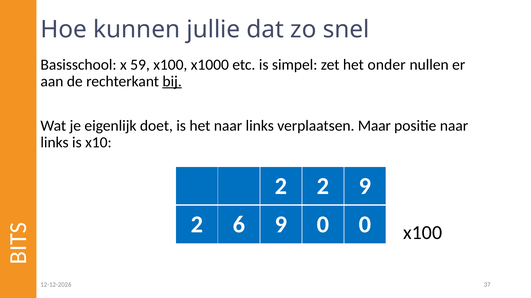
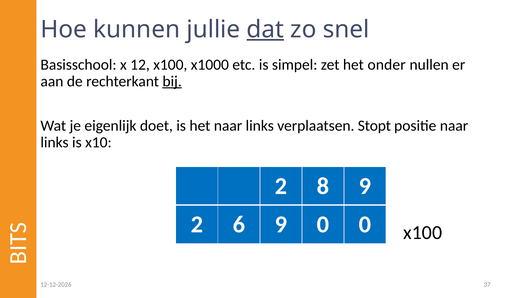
dat underline: none -> present (265, 30)
59: 59 -> 12 (140, 65)
Maar: Maar -> Stopt (374, 126)
2 2: 2 -> 8 (323, 187)
